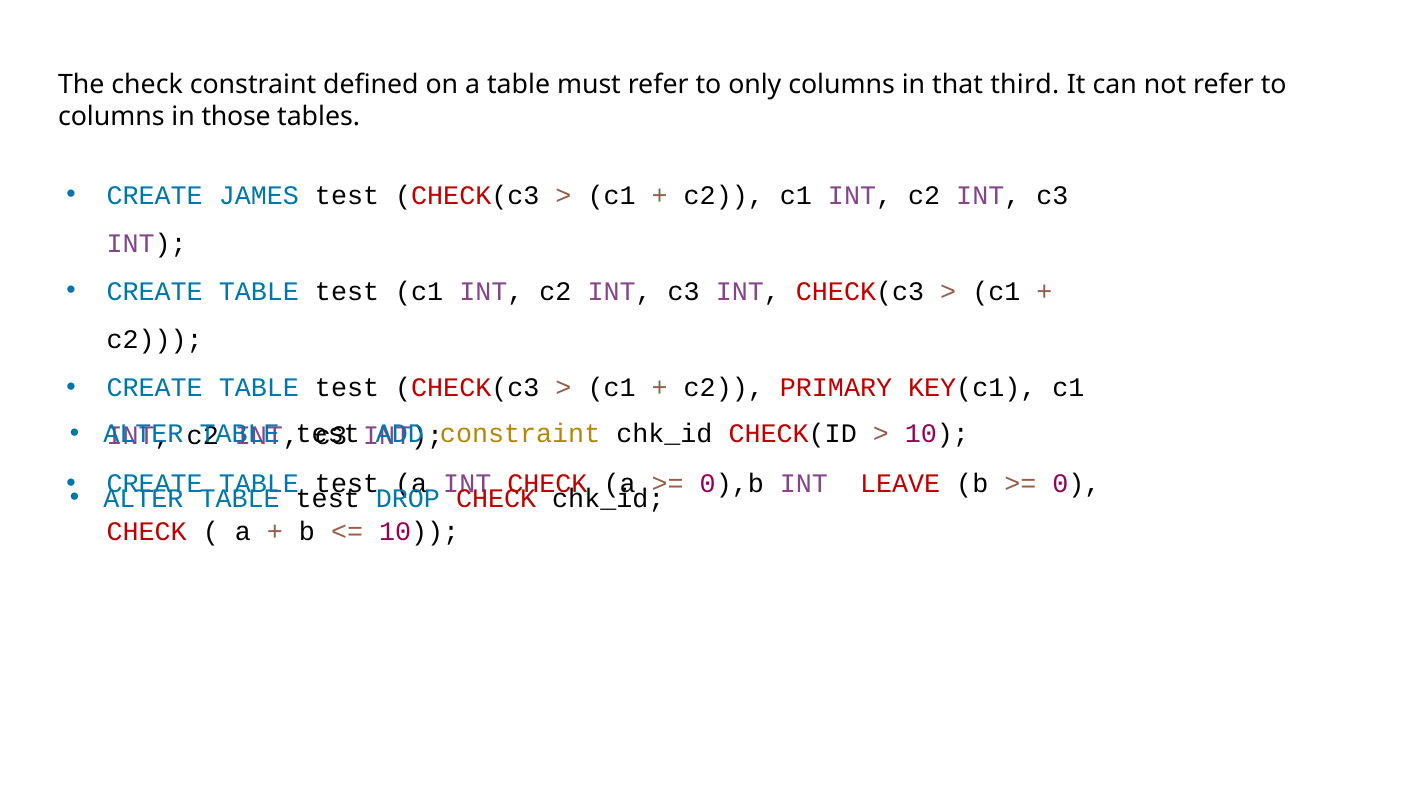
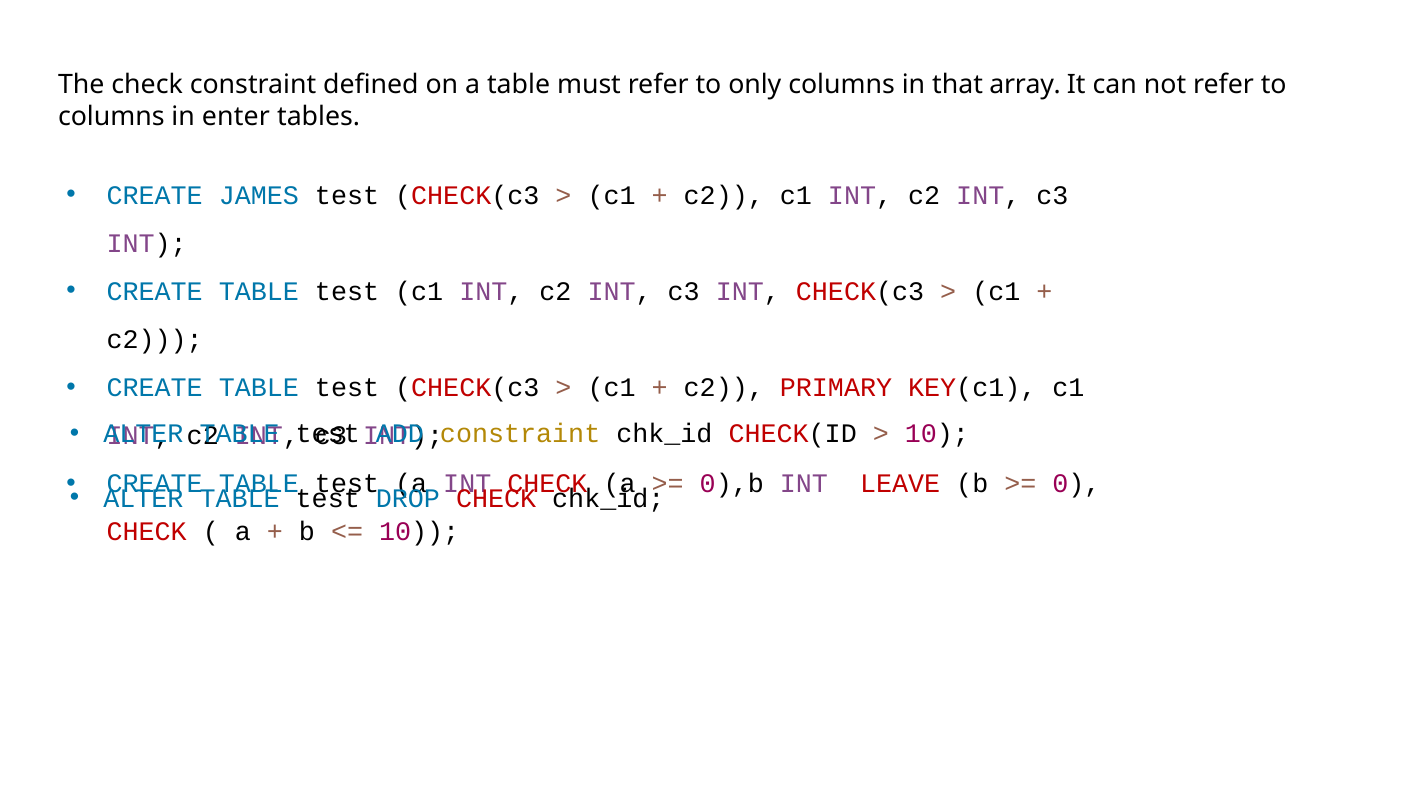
third: third -> array (1025, 85)
those: those -> enter (236, 117)
